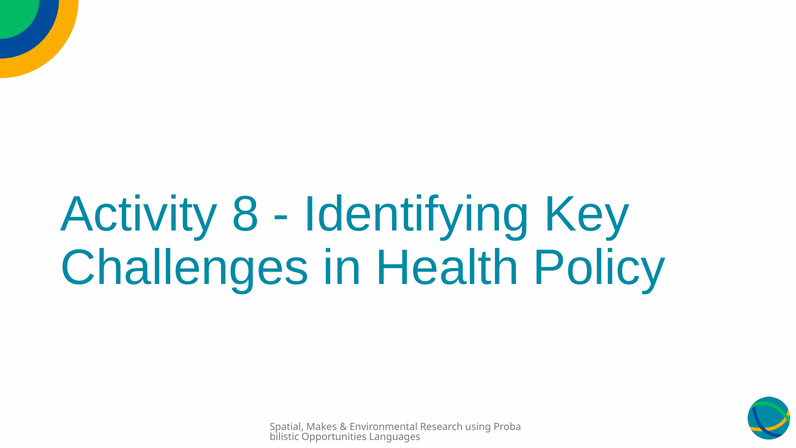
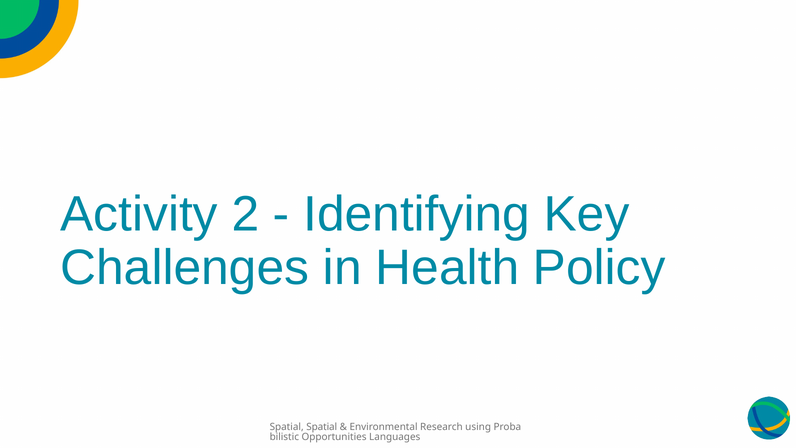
8: 8 -> 2 (245, 214)
Spatial Makes: Makes -> Spatial (322, 427)
